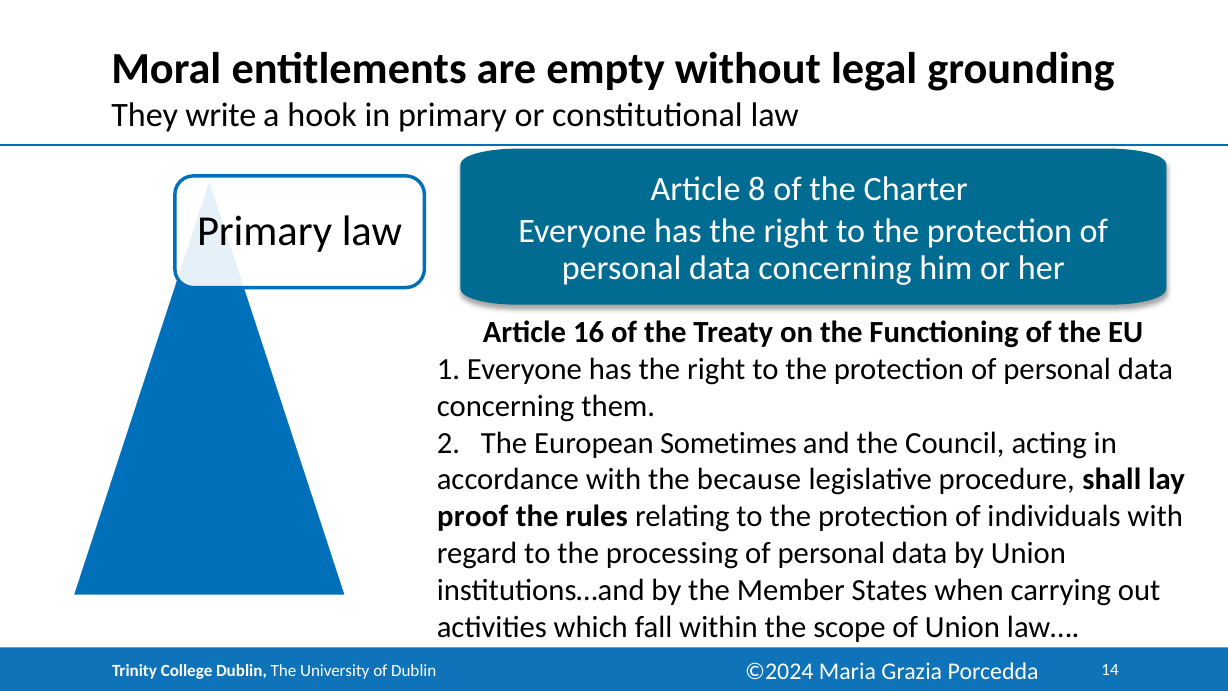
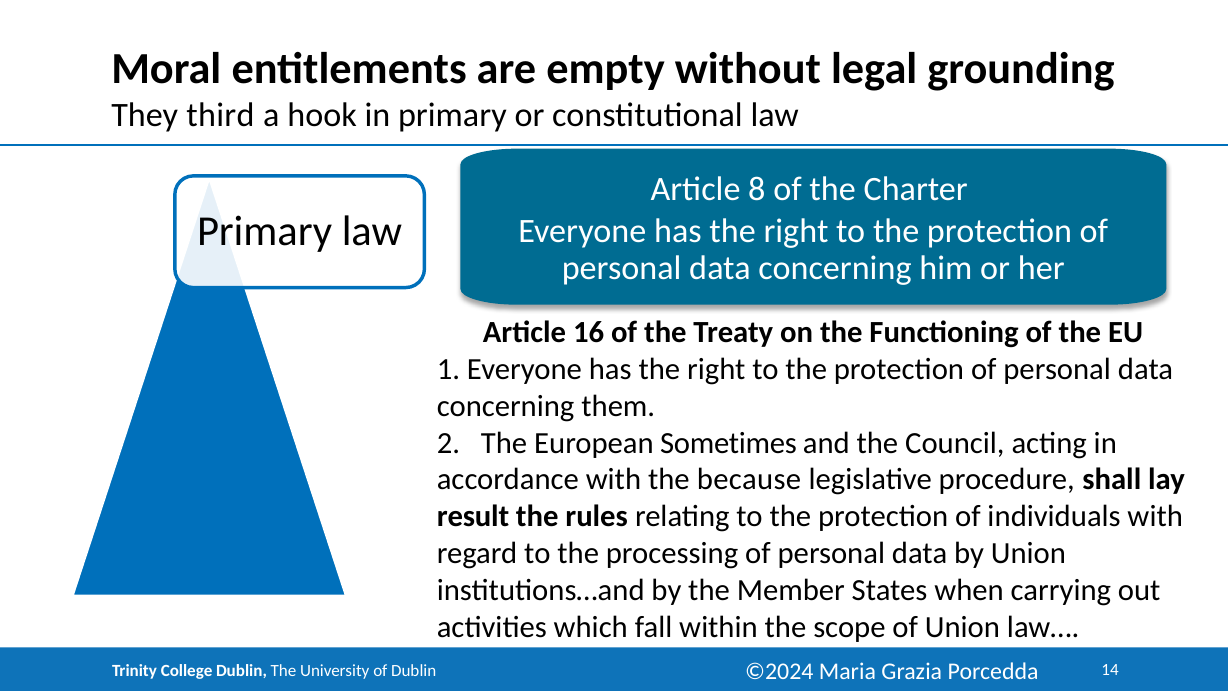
write: write -> third (220, 115)
proof: proof -> result (473, 516)
